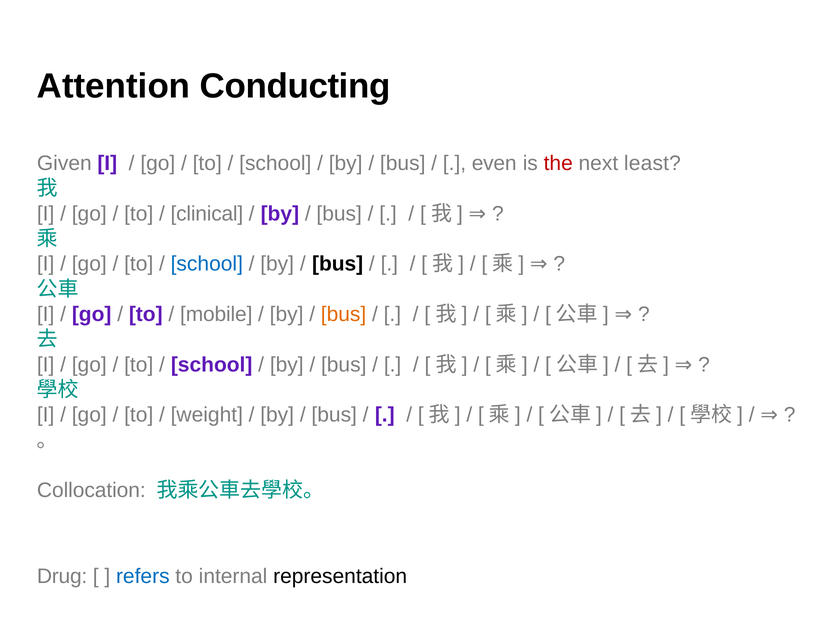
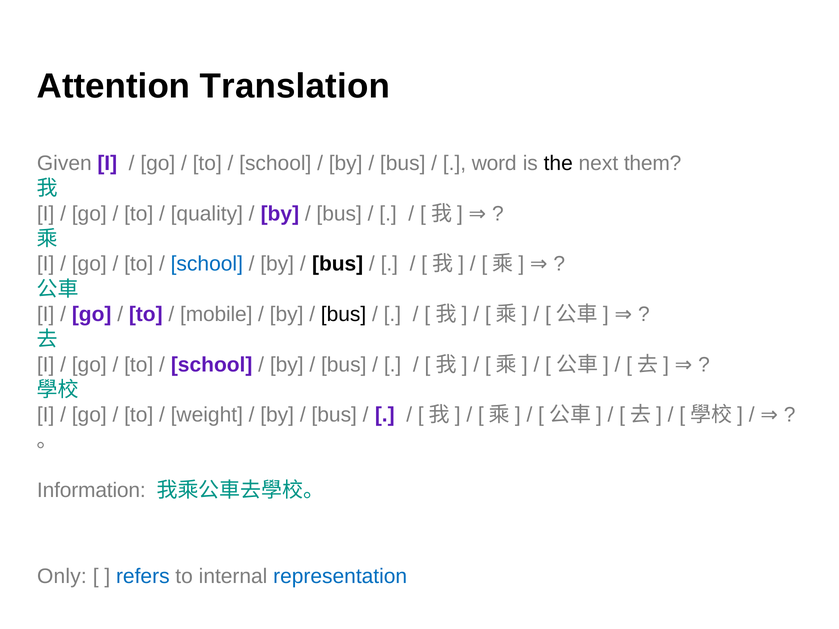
Conducting: Conducting -> Translation (295, 86)
even: even -> word (494, 163)
the colour: red -> black (558, 163)
least: least -> them (653, 163)
clinical: clinical -> quality (207, 214)
bus colour: orange -> black (344, 314)
Collocation: Collocation -> Information (91, 491)
Drug: Drug -> Only (62, 577)
representation colour: black -> blue (340, 577)
